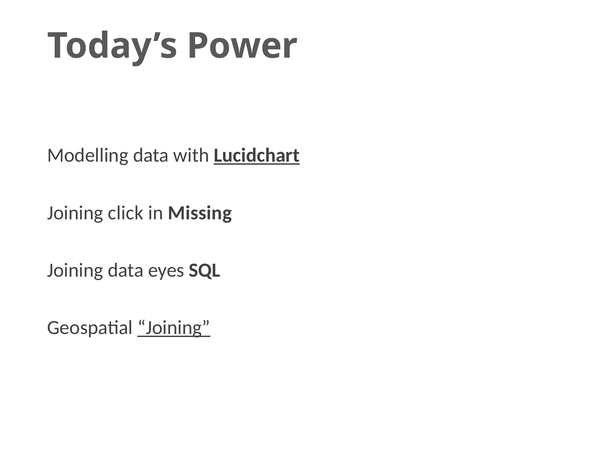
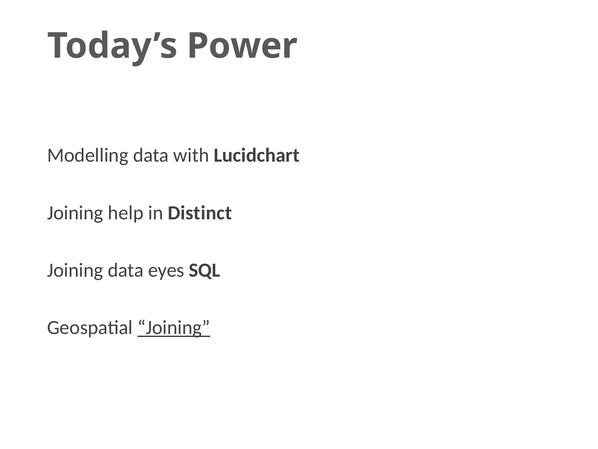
Lucidchart underline: present -> none (257, 155)
click: click -> help (126, 213)
Missing: Missing -> Distinct (200, 213)
